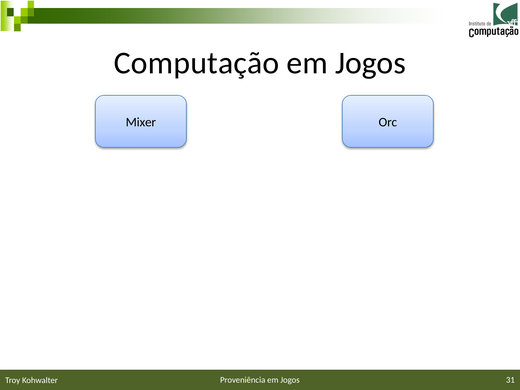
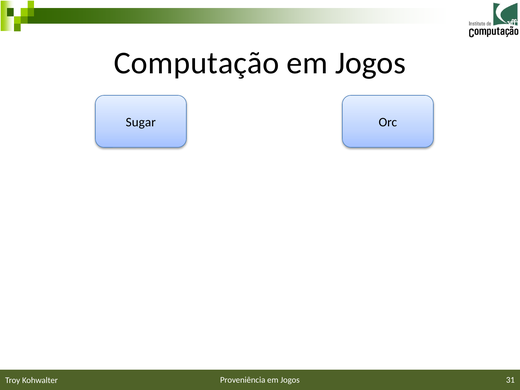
Mixer: Mixer -> Sugar (141, 122)
